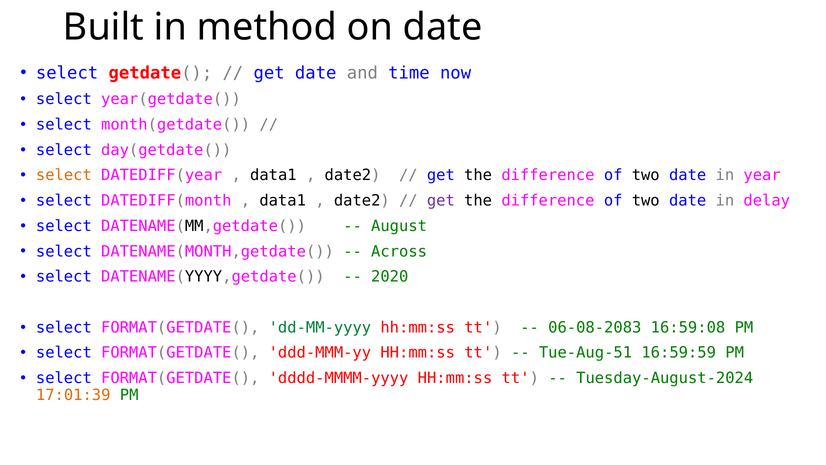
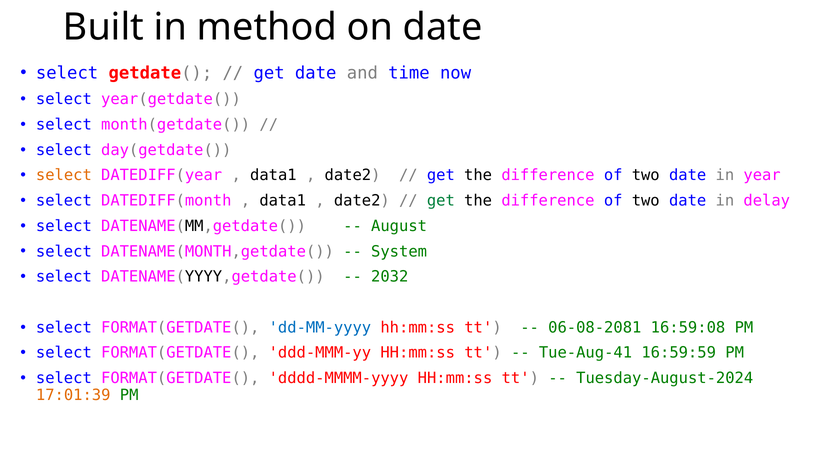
get colour: purple -> green (441, 201)
Across: Across -> System (399, 251)
2020: 2020 -> 2032 (390, 277)
dd-MM-yyyy colour: green -> blue (320, 327)
06-08-2083: 06-08-2083 -> 06-08-2081 (595, 327)
Tue-Aug-51: Tue-Aug-51 -> Tue-Aug-41 (585, 353)
